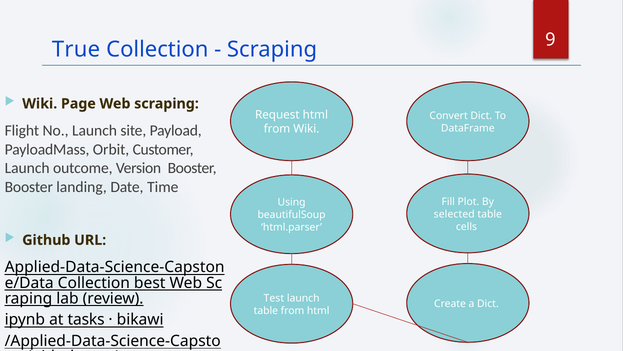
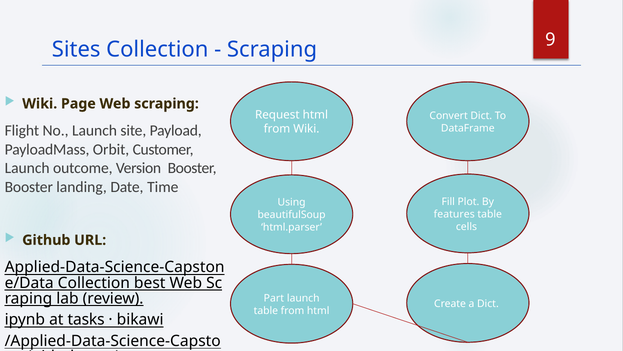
True: True -> Sites (76, 49)
selected: selected -> features (454, 214)
Test: Test -> Part (274, 298)
